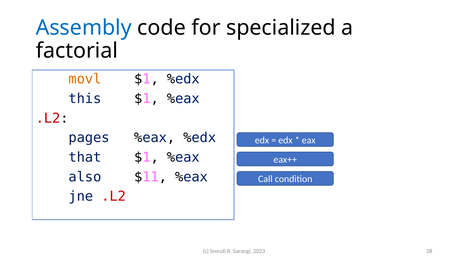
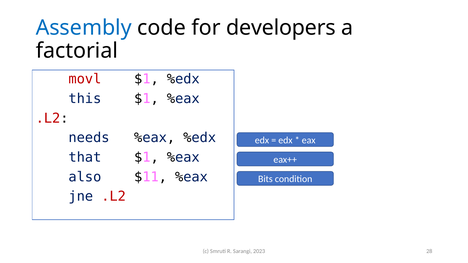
specialized: specialized -> developers (281, 28)
movl colour: orange -> red (85, 79)
pages: pages -> needs (89, 138)
Call: Call -> Bits (265, 179)
